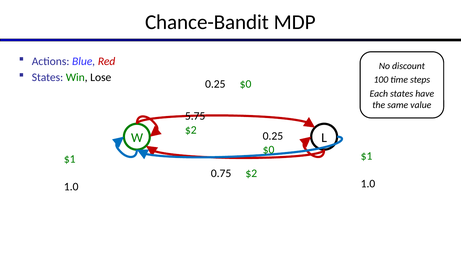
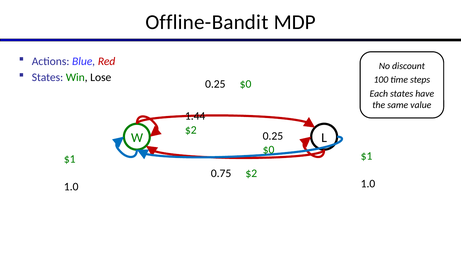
Chance-Bandit: Chance-Bandit -> Offline-Bandit (207, 22)
5.75: 5.75 -> 1.44 (195, 116)
